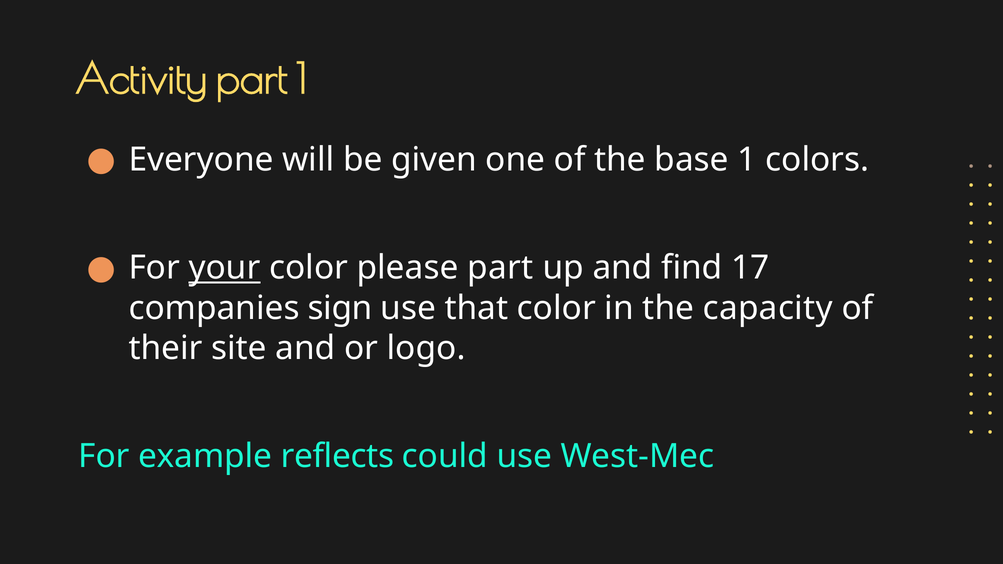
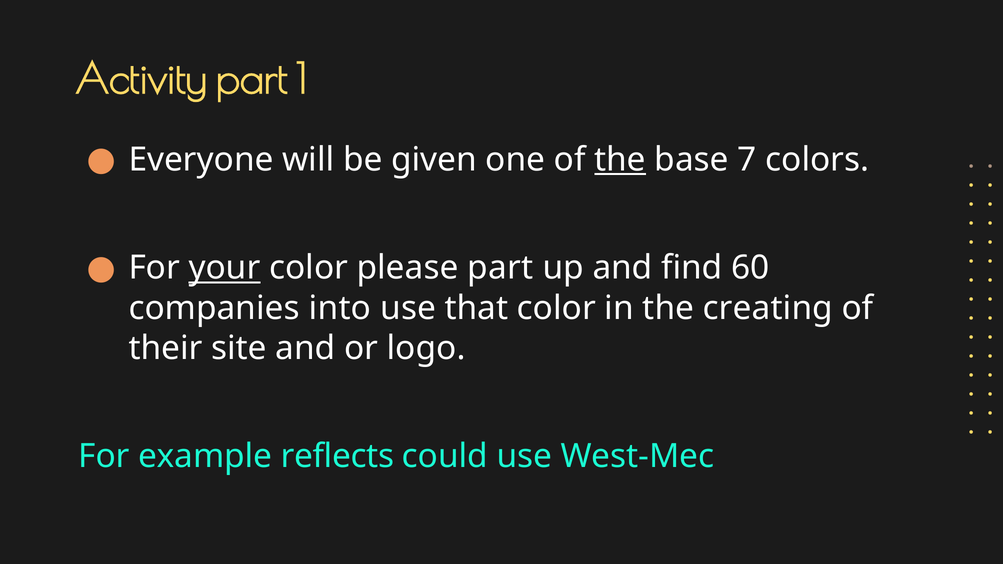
the underline: none -> present (620, 160)
base 1: 1 -> 7 (747, 160)
17: 17 -> 60 (750, 268)
sign: sign -> into (340, 308)
capacity: capacity -> creating (768, 308)
